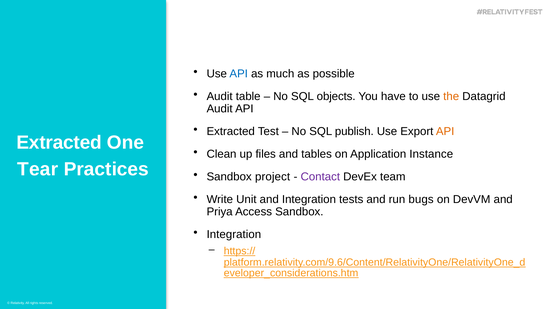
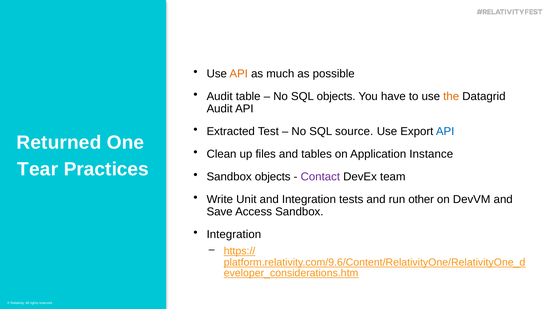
API colour: blue -> orange (239, 74)
publish: publish -> source (354, 132)
API colour: orange -> blue (445, 132)
Extracted: Extracted -> Returned (59, 143)
Sandbox project: project -> objects (273, 177)
bugs: bugs -> other (421, 200)
Priya: Priya -> Save (220, 212)
